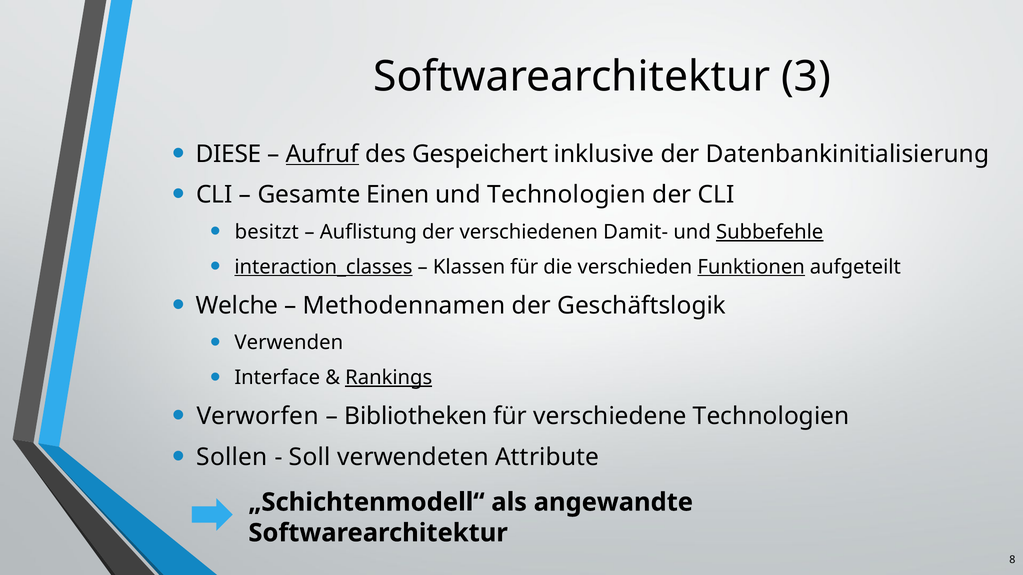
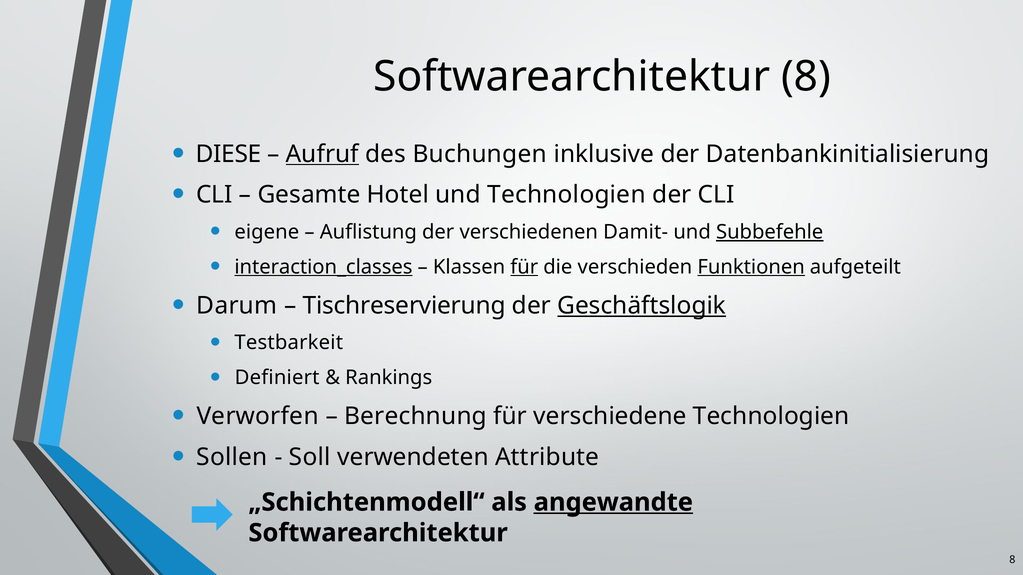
Softwarearchitektur 3: 3 -> 8 (806, 77)
Gespeichert: Gespeichert -> Buchungen (480, 154)
Einen: Einen -> Hotel (398, 195)
besitzt: besitzt -> eigene (267, 232)
für underline: none -> present (524, 267)
Welche: Welche -> Darum (237, 306)
Methodennamen: Methodennamen -> Tischreservierung (404, 306)
Geschäftslogik underline: none -> present (642, 306)
Verwenden: Verwenden -> Testbarkeit (289, 343)
Interface: Interface -> Definiert (277, 378)
Rankings underline: present -> none (389, 378)
Bibliotheken: Bibliotheken -> Berechnung (416, 417)
angewandte underline: none -> present (613, 503)
